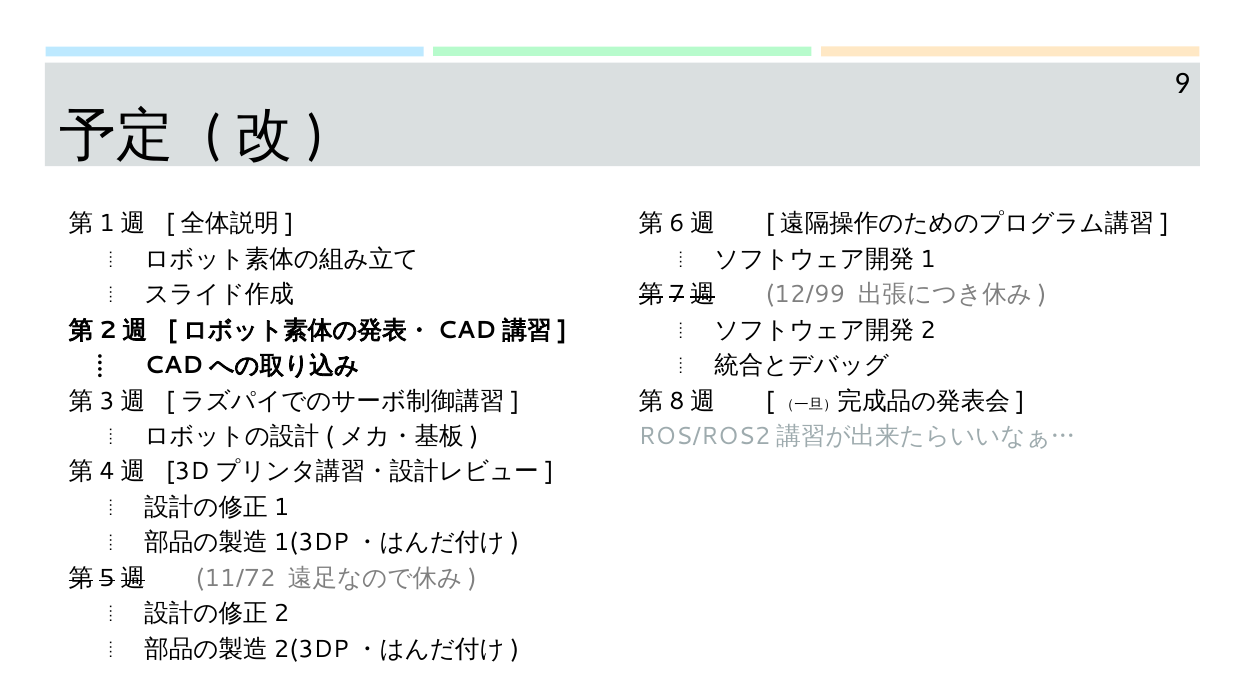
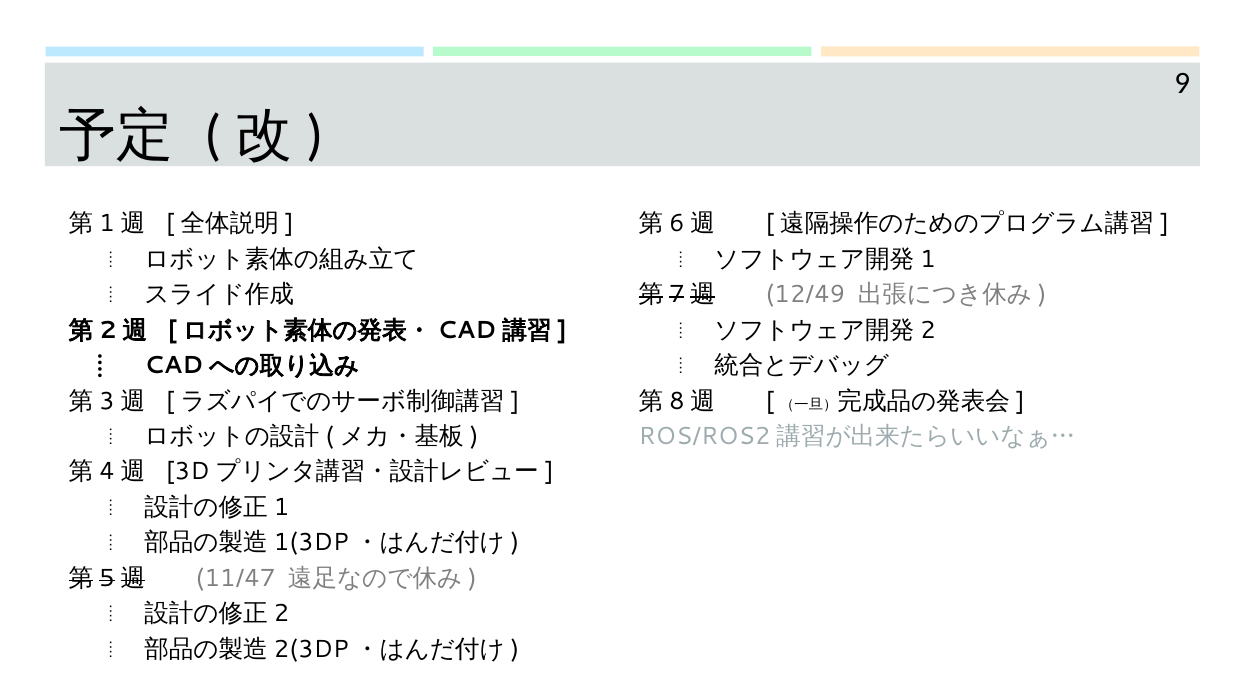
12/99: 12/99 -> 12/49 (805, 295)
11/72: 11/72 -> 11/47 (235, 578)
